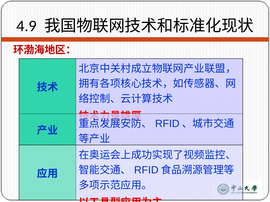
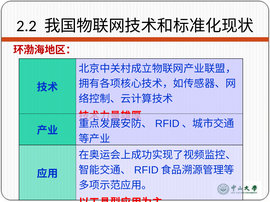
4.9: 4.9 -> 2.2 (27, 26)
